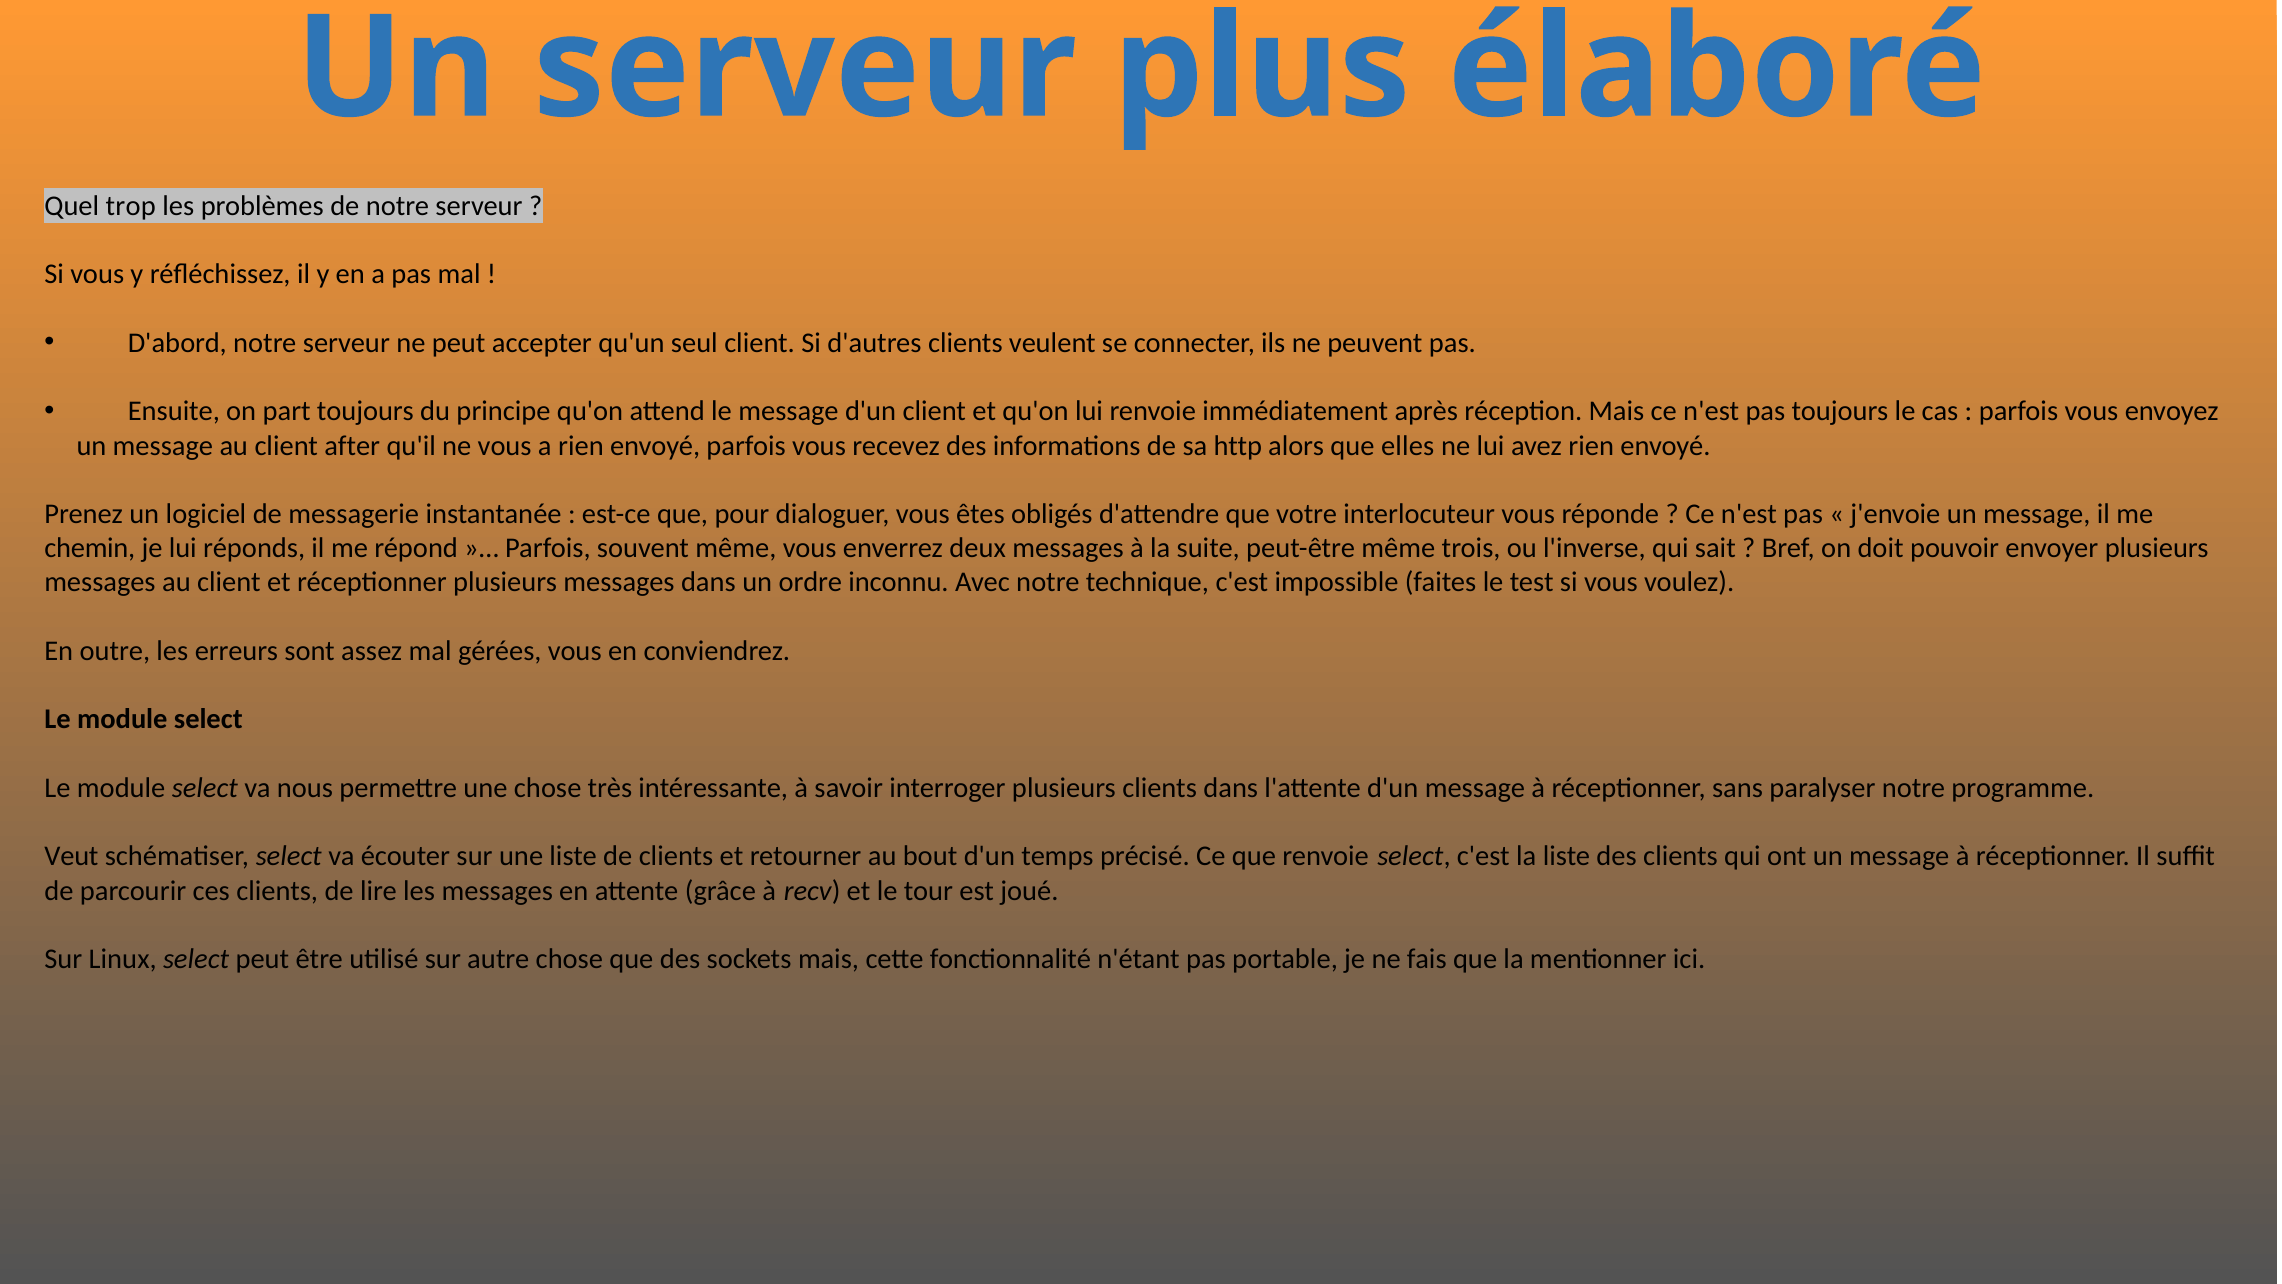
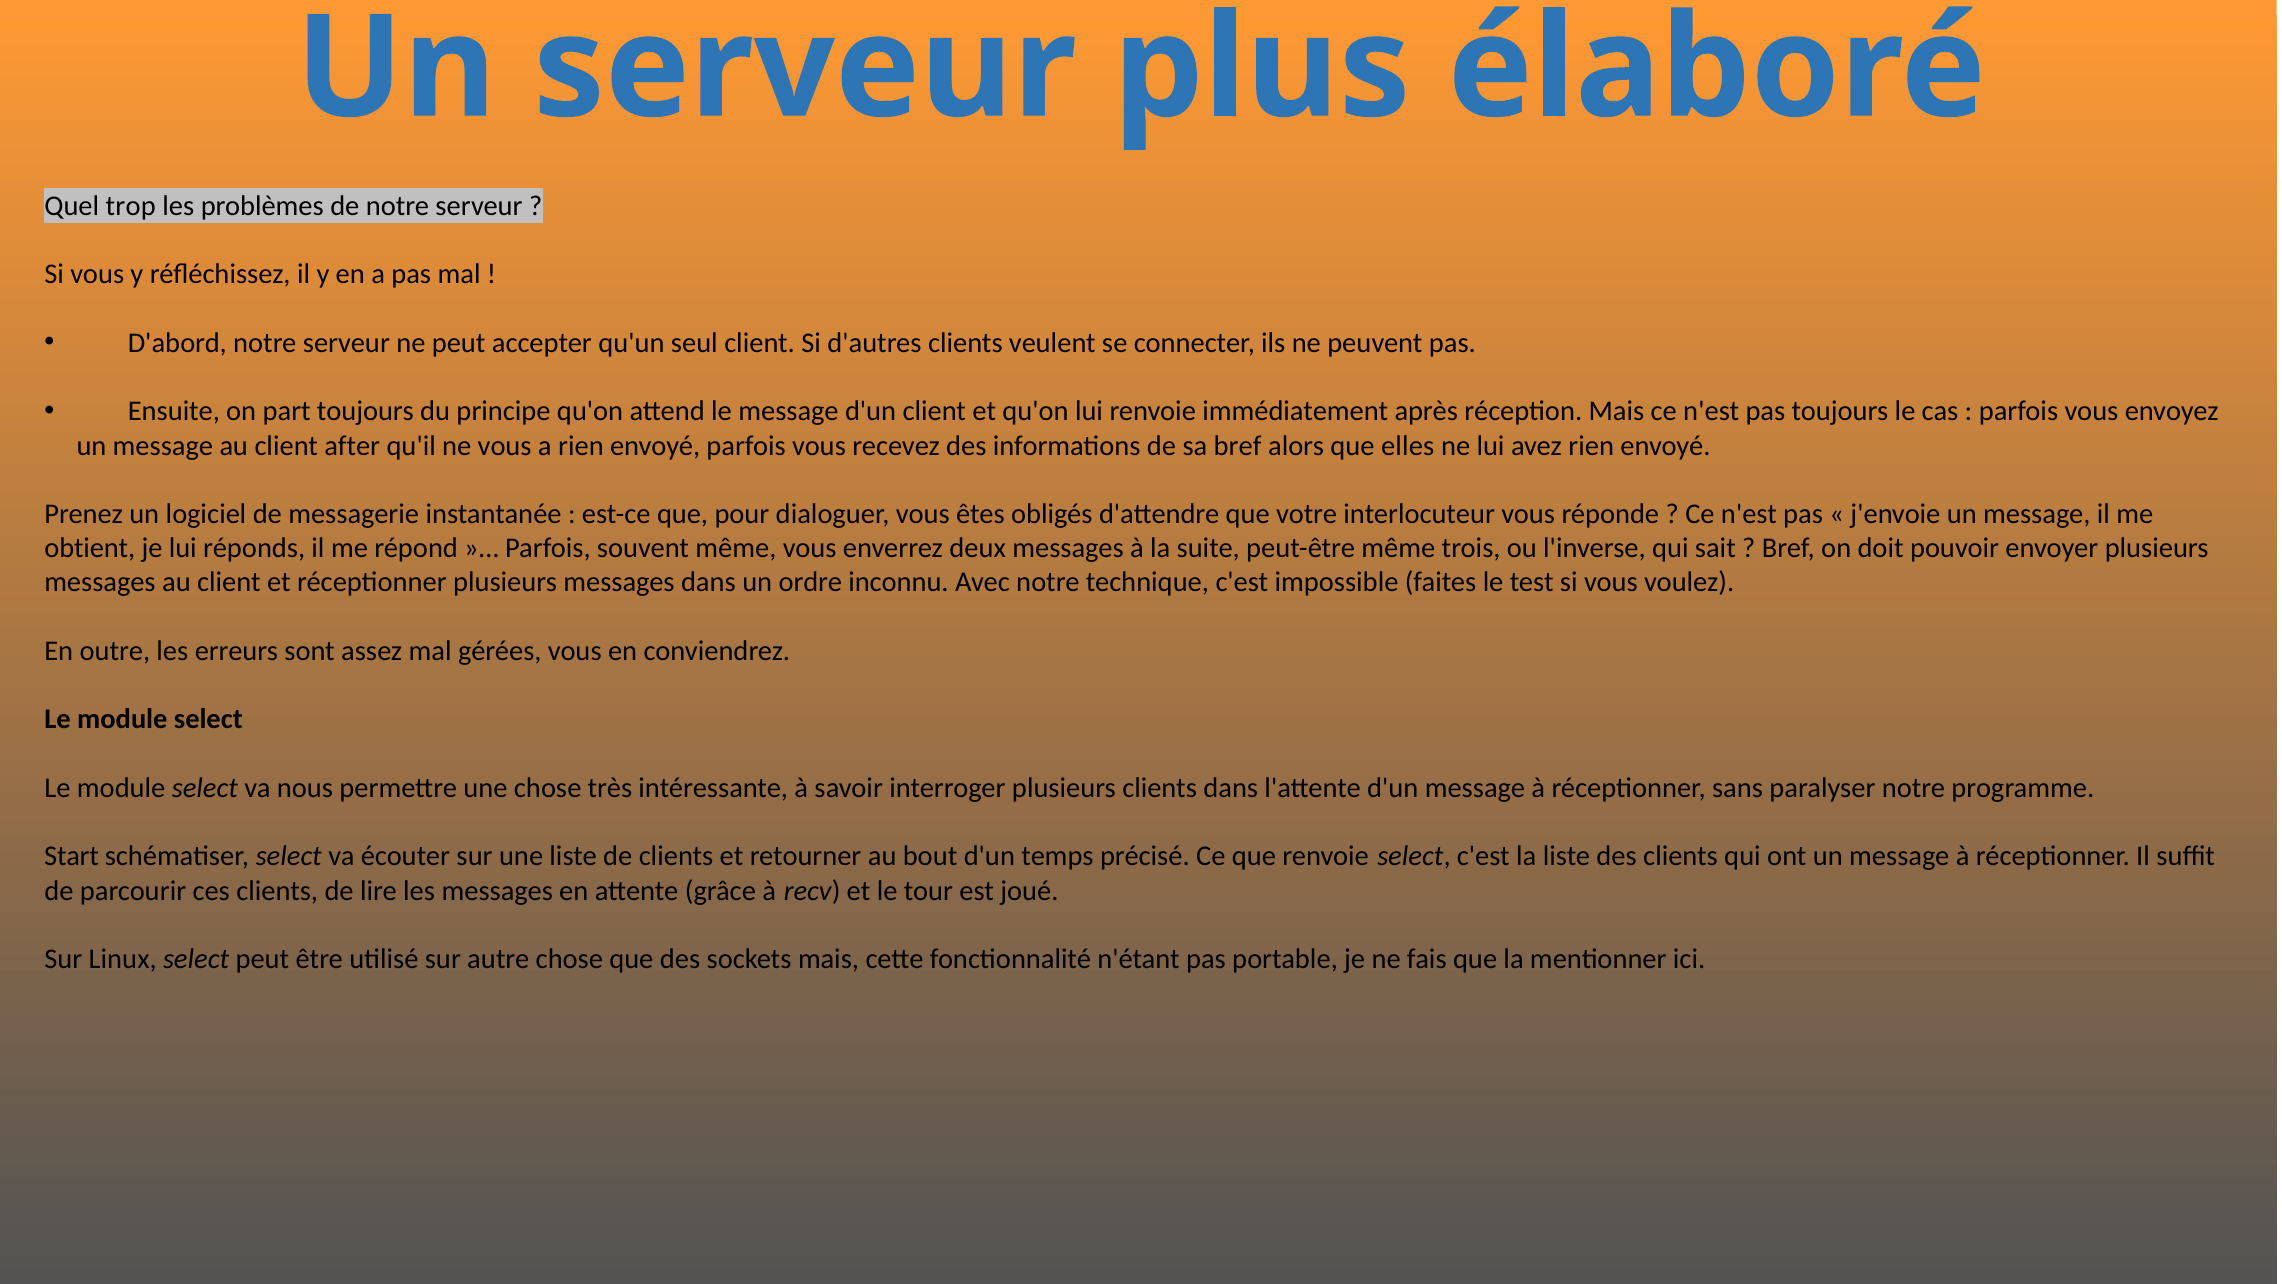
sa http: http -> bref (1238, 445)
chemin: chemin -> obtient (90, 548)
Veut: Veut -> Start (72, 856)
